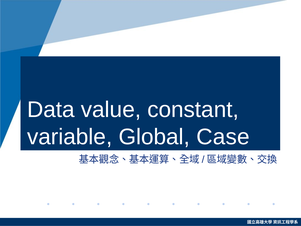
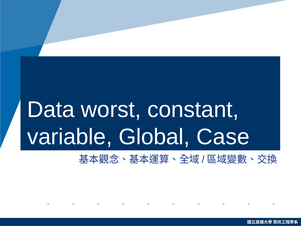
value: value -> worst (111, 110)
